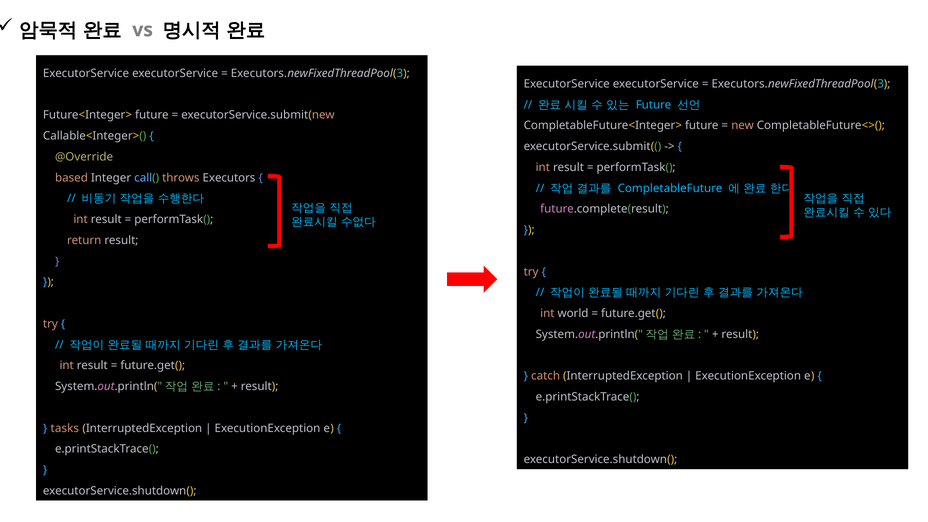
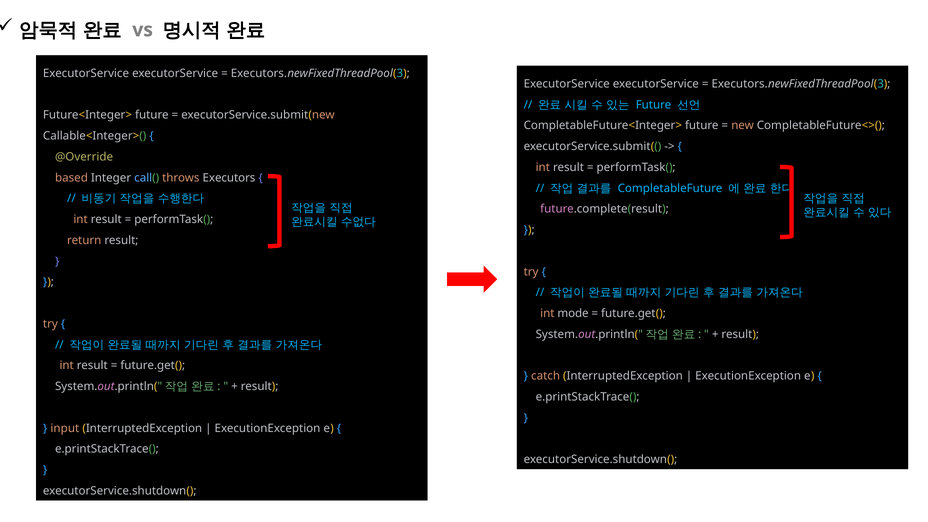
world: world -> mode (573, 314)
tasks: tasks -> input (65, 428)
